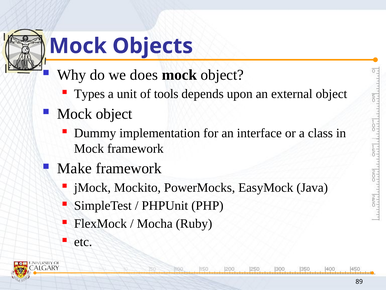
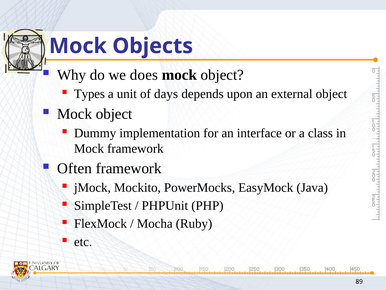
tools: tools -> days (166, 94)
Make: Make -> Often (75, 168)
